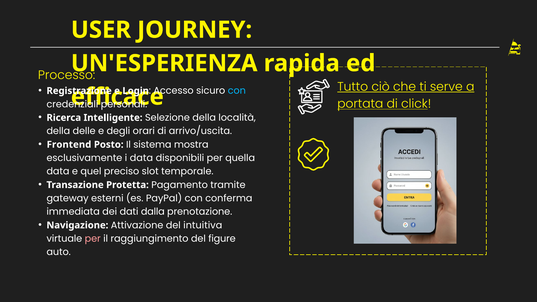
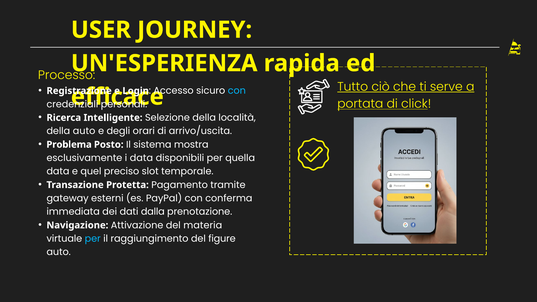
della delle: delle -> auto (84, 131)
Frontend: Frontend -> Problema (69, 145)
intuitiva: intuitiva -> materia (203, 225)
per colour: pink -> light blue (93, 239)
